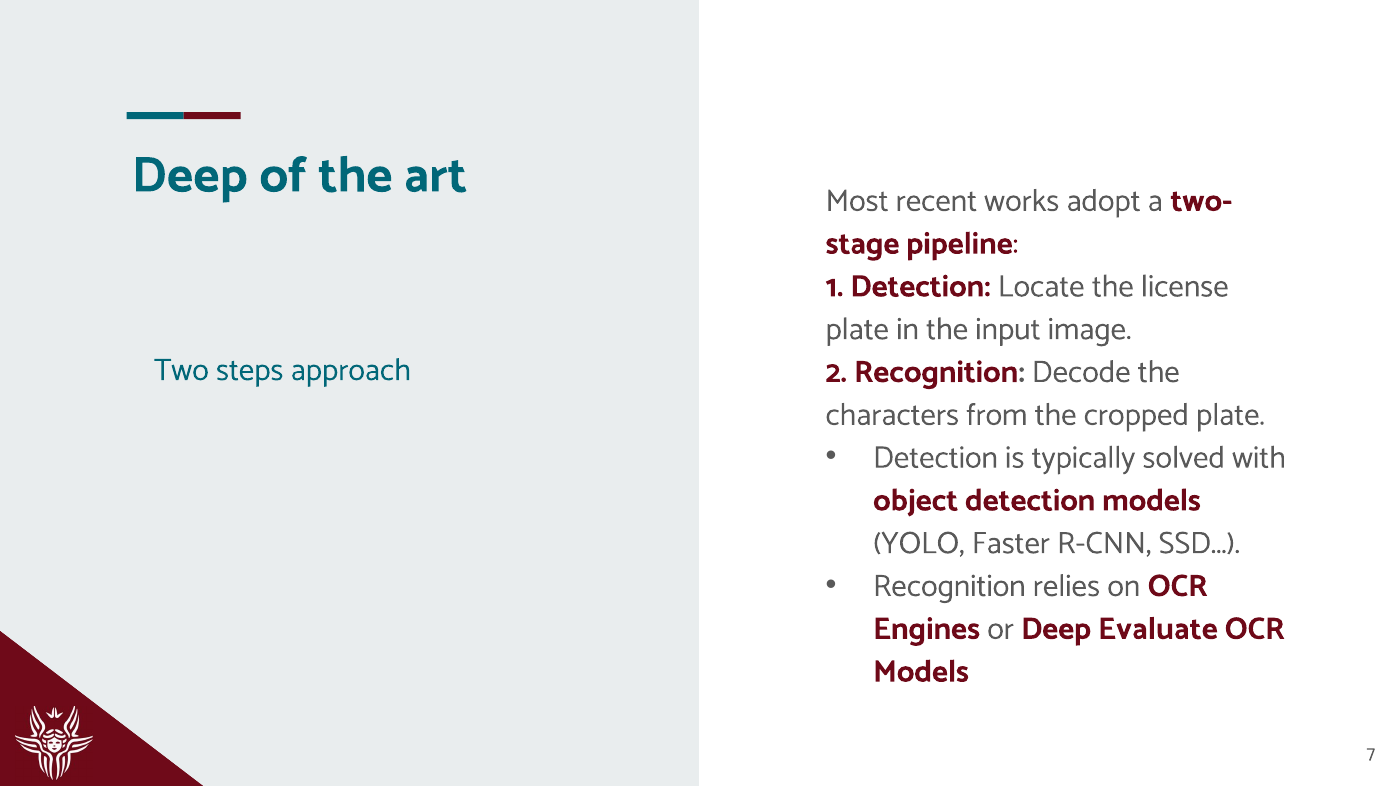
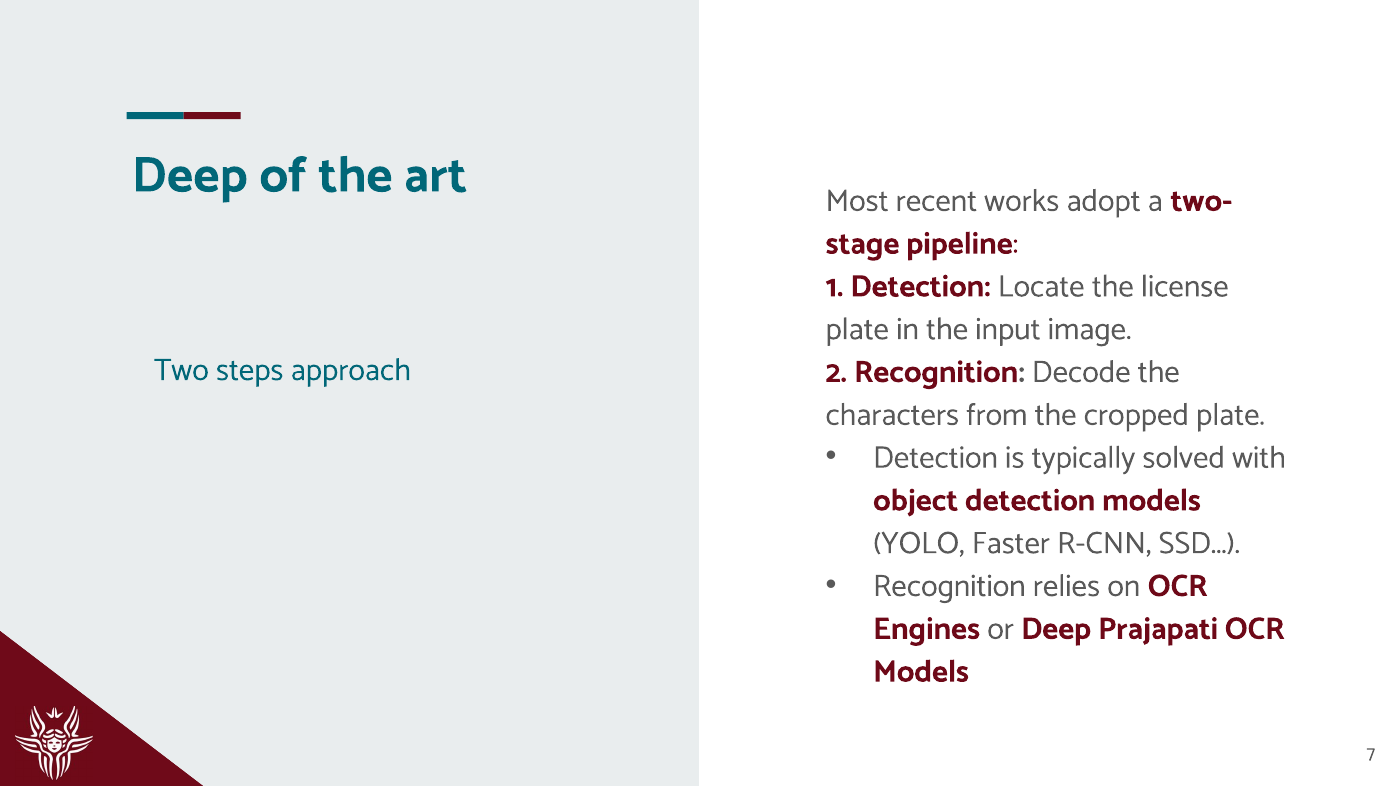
Evaluate: Evaluate -> Prajapati (1158, 629)
